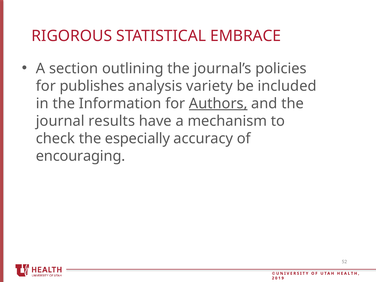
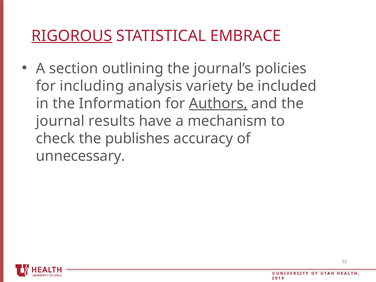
RIGOROUS underline: none -> present (72, 36)
publishes: publishes -> including (92, 86)
especially: especially -> publishes (137, 139)
encouraging: encouraging -> unnecessary (81, 156)
